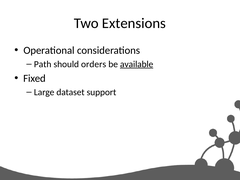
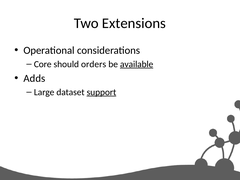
Path: Path -> Core (43, 64)
Fixed: Fixed -> Adds (34, 78)
support underline: none -> present (101, 92)
